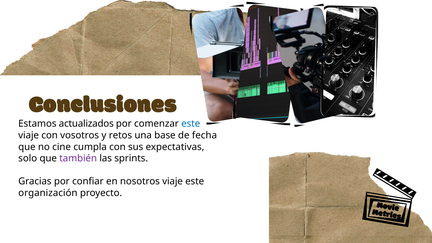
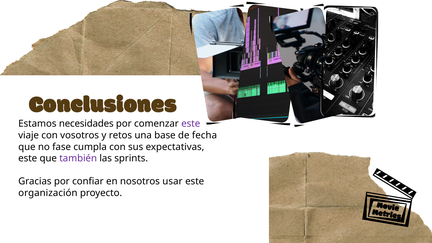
actualizados: actualizados -> necesidades (86, 124)
este colour: blue -> purple (191, 124)
cine: cine -> fase (62, 147)
solo: solo -> este (28, 158)
nosotros viaje: viaje -> usar (172, 181)
